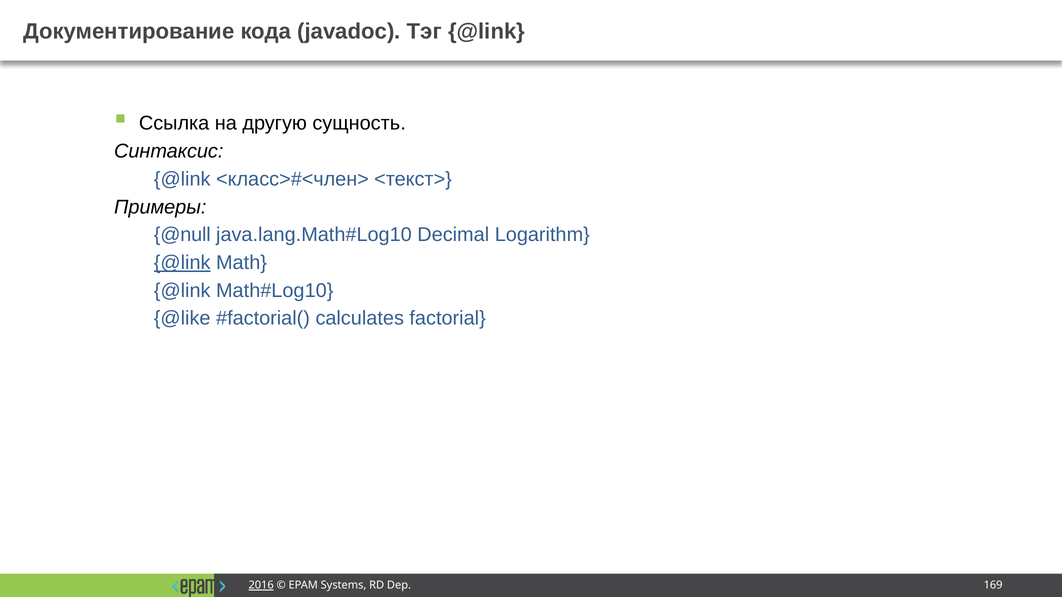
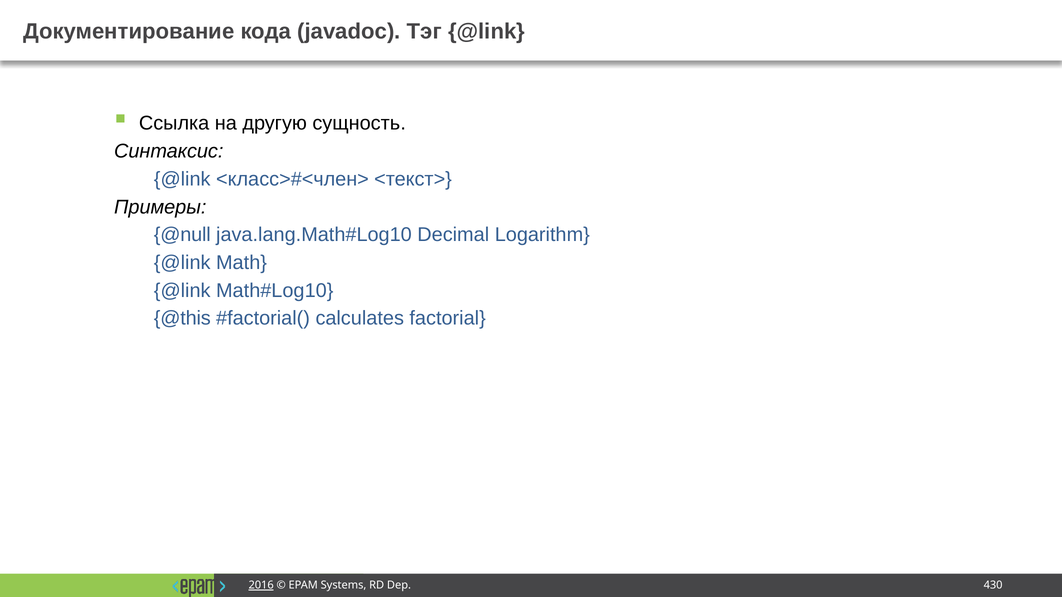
@link underline: present -> none (182, 263)
@like: @like -> @this (182, 319)
169: 169 -> 430 (993, 586)
